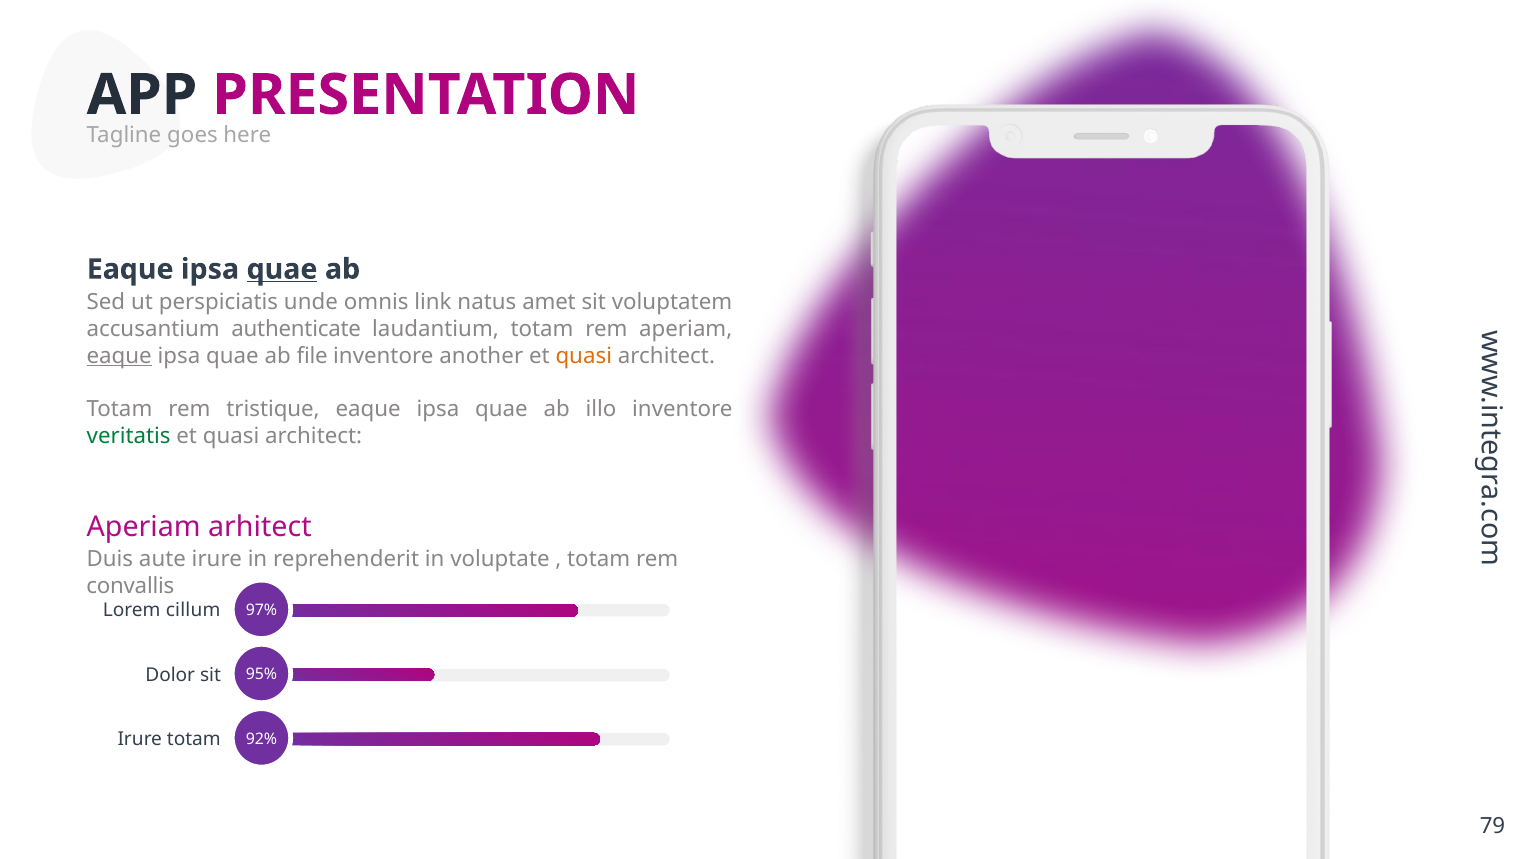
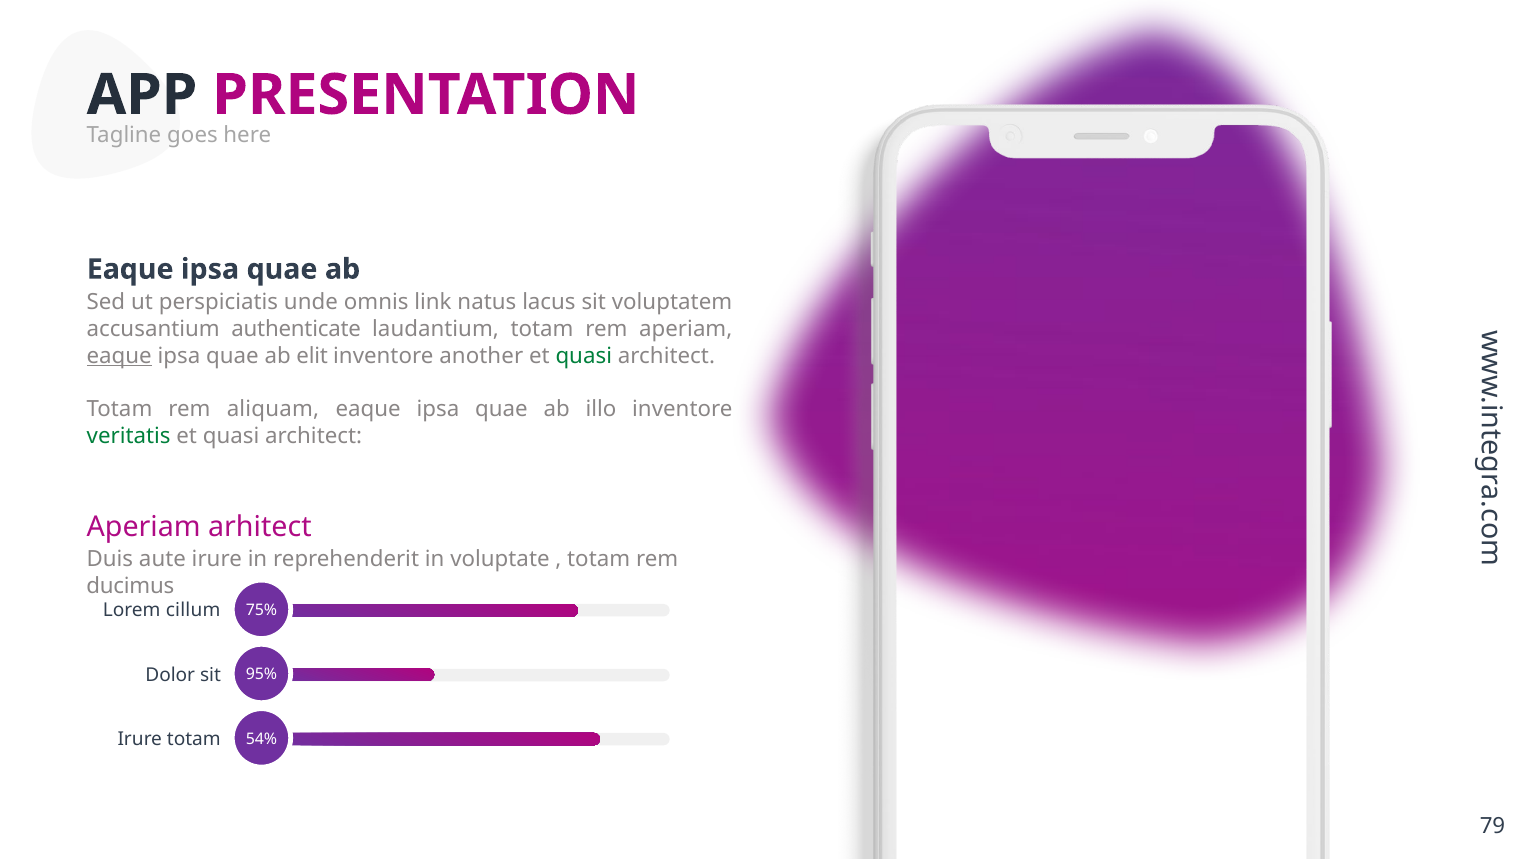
quae underline: present -> none (282, 269)
amet: amet -> lacus (549, 303)
file: file -> elit (312, 356)
quasi colour: orange -> green (584, 356)
tristique: tristique -> aliquam (273, 410)
convallis: convallis -> ducimus (130, 587)
97%: 97% -> 75% (261, 611)
92%: 92% -> 54% (261, 739)
